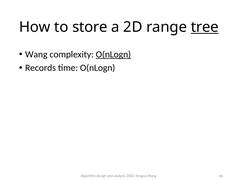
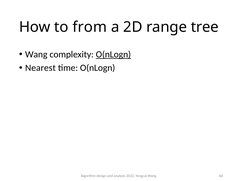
store: store -> from (90, 27)
tree underline: present -> none (205, 27)
Records: Records -> Nearest (40, 68)
